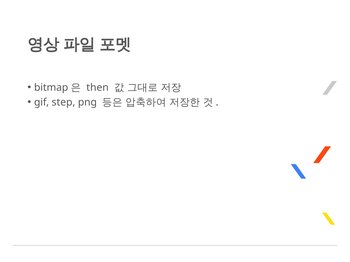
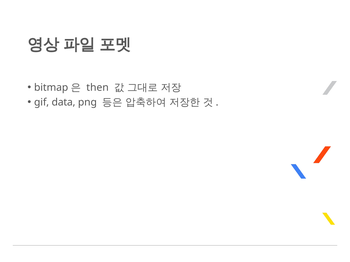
step: step -> data (64, 102)
